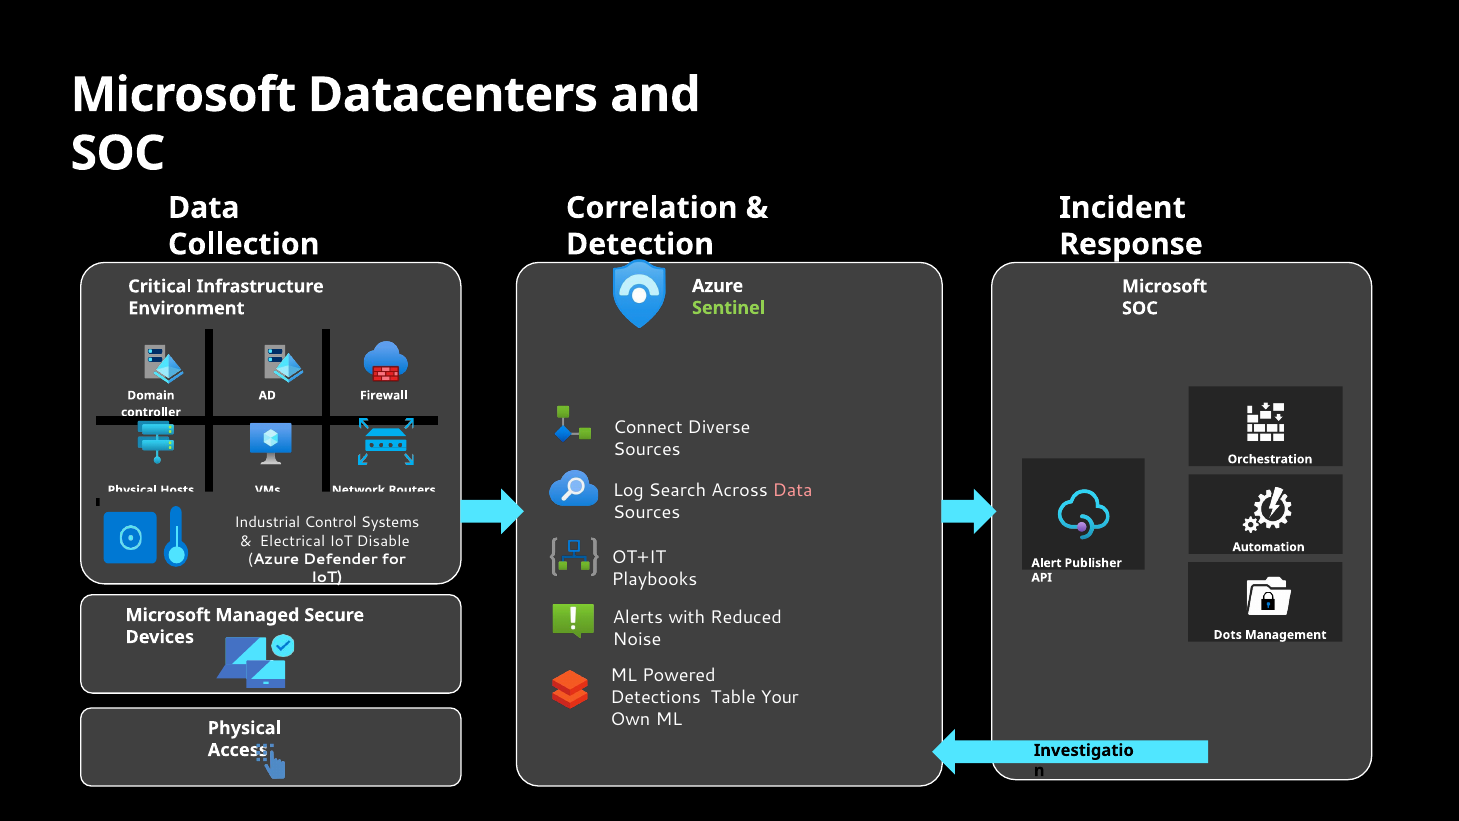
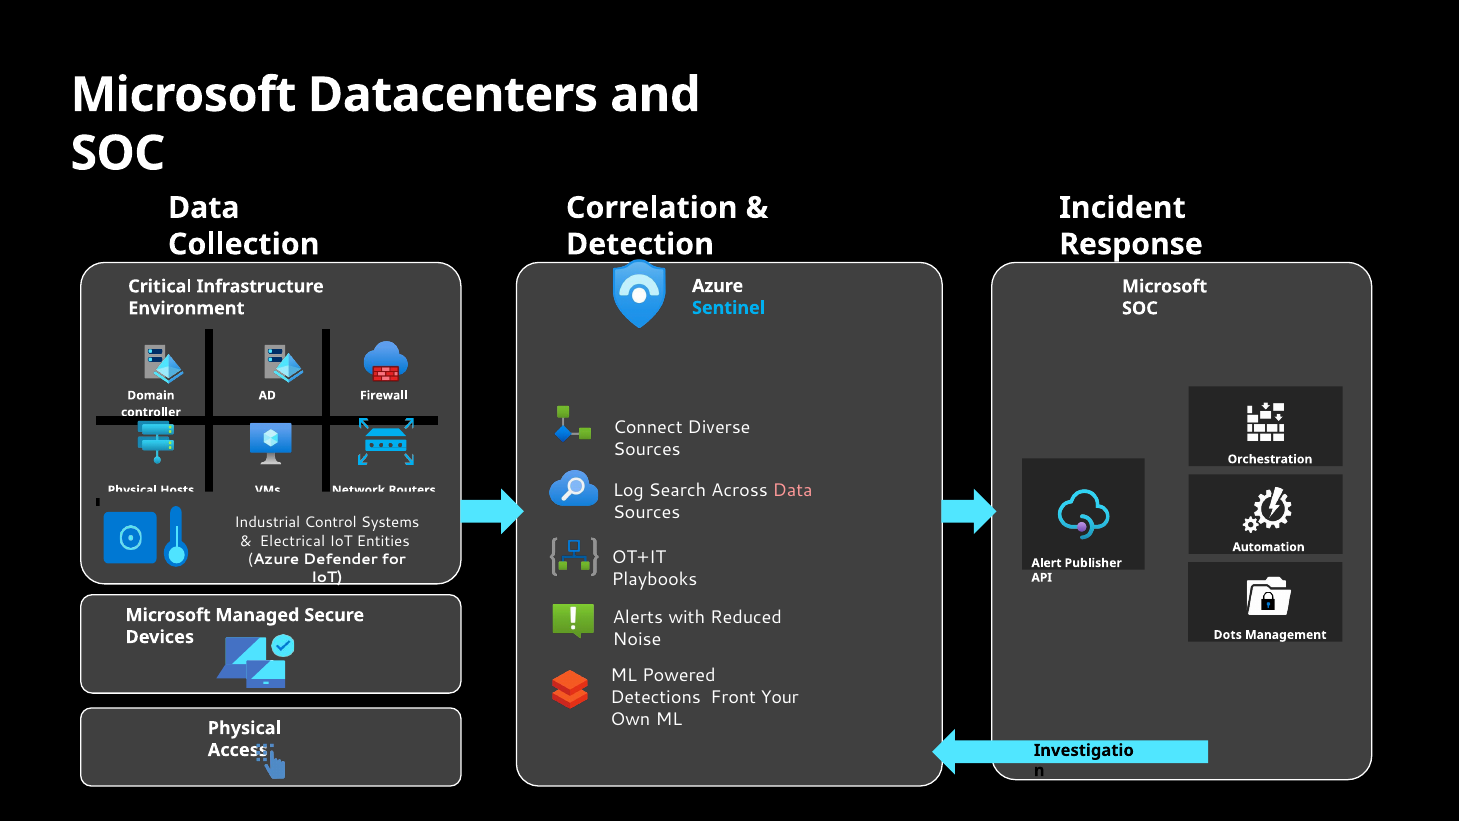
Sentinel colour: light green -> light blue (729, 308)
Disable: Disable -> Entities (383, 541)
Table: Table -> Front (733, 697)
